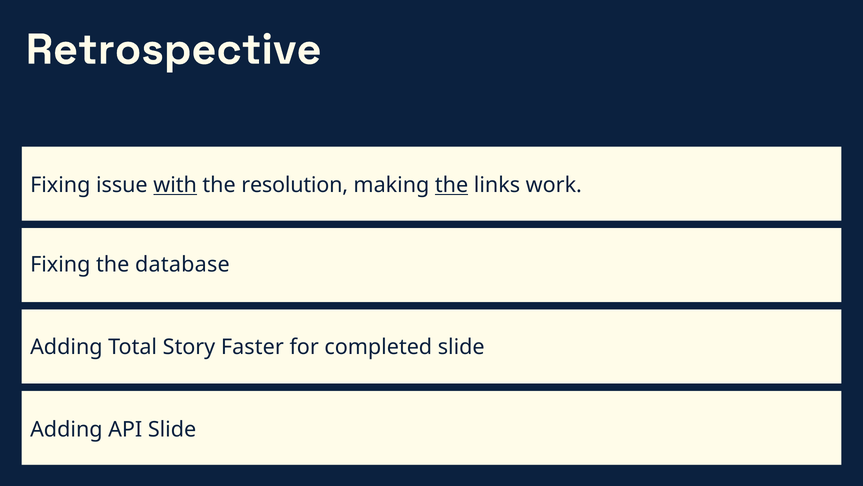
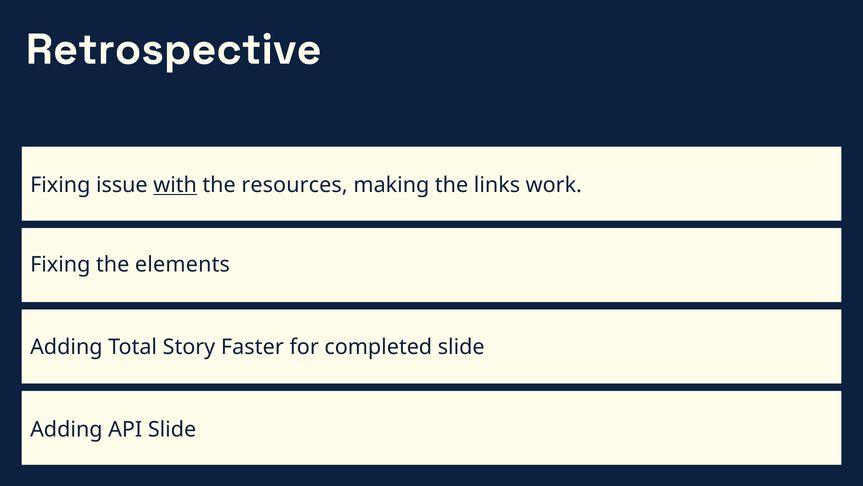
resolution: resolution -> resources (295, 185)
the underline: present -> none (452, 185)
database: database -> elements (182, 264)
